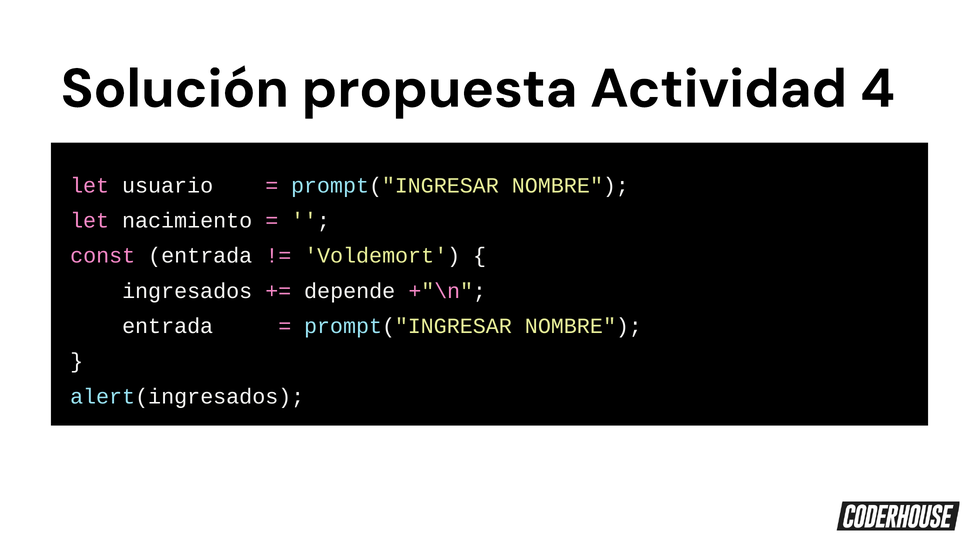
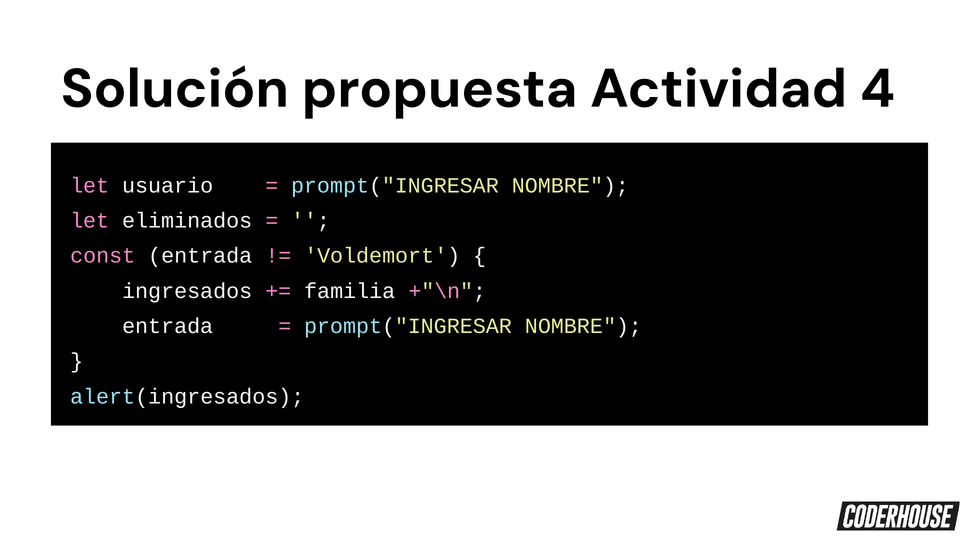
nacimiento: nacimiento -> eliminados (187, 221)
depende: depende -> familia (350, 291)
